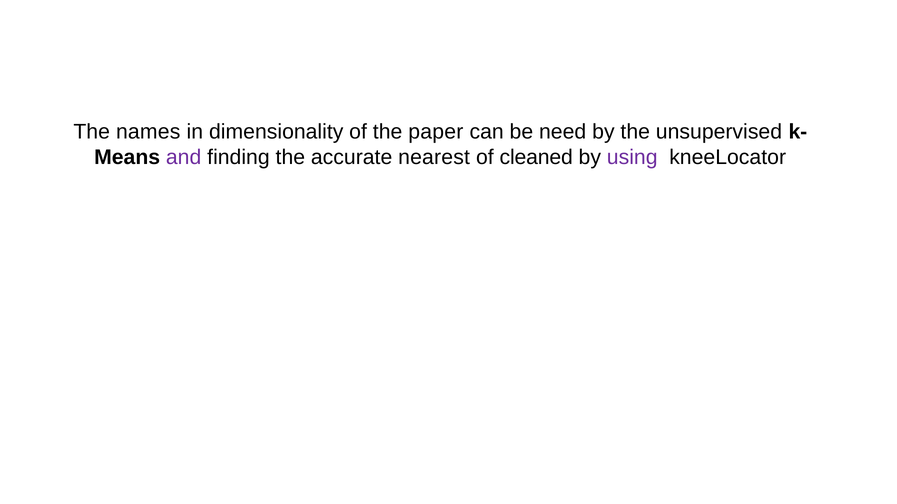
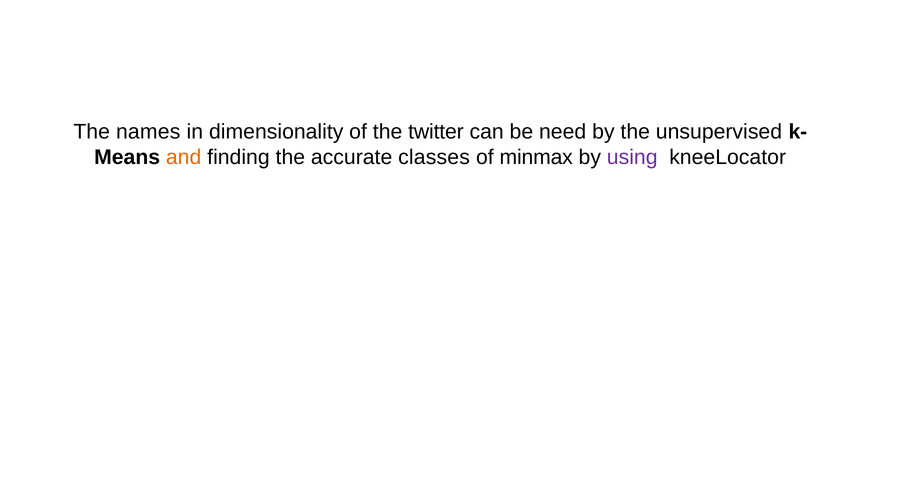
paper: paper -> twitter (436, 132)
and colour: purple -> orange (184, 158)
nearest: nearest -> classes (434, 158)
cleaned: cleaned -> minmax (536, 158)
